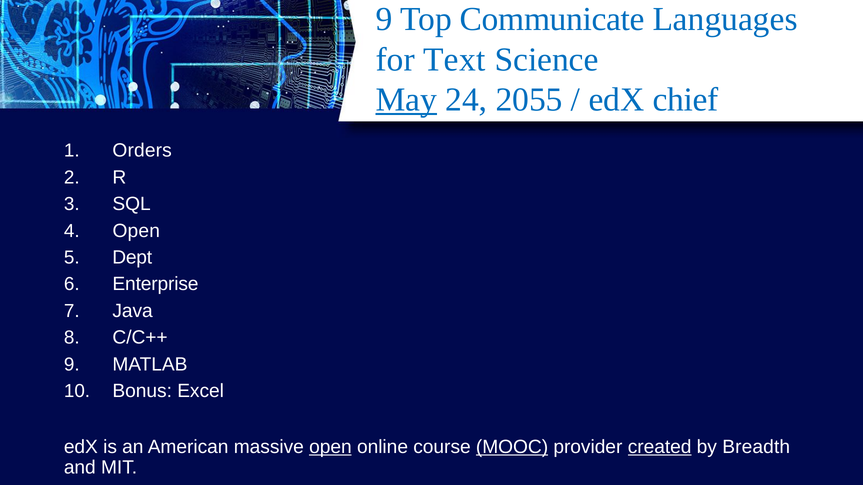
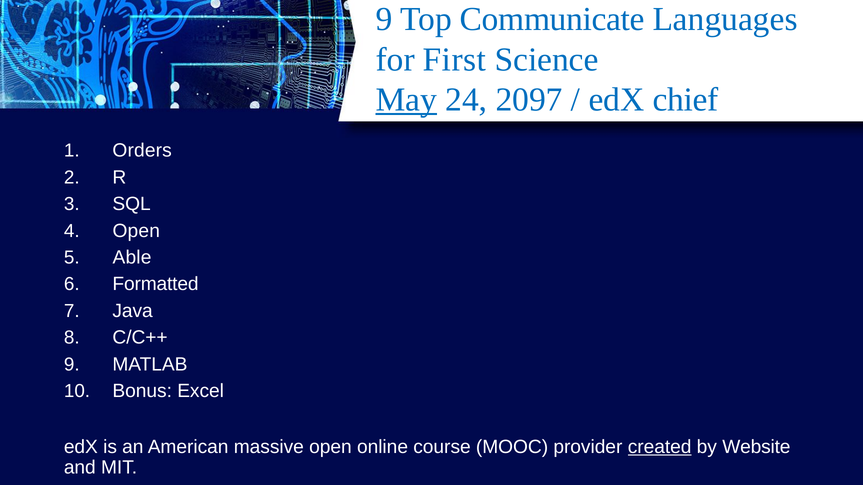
Text: Text -> First (454, 60)
2055: 2055 -> 2097 (529, 100)
Dept: Dept -> Able (132, 258)
Enterprise: Enterprise -> Formatted (156, 284)
open underline: present -> none (330, 447)
MOOC underline: present -> none (512, 447)
Breadth: Breadth -> Website (756, 447)
